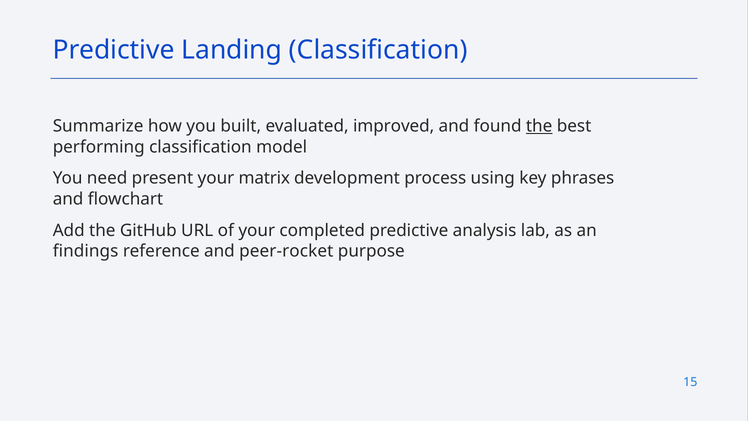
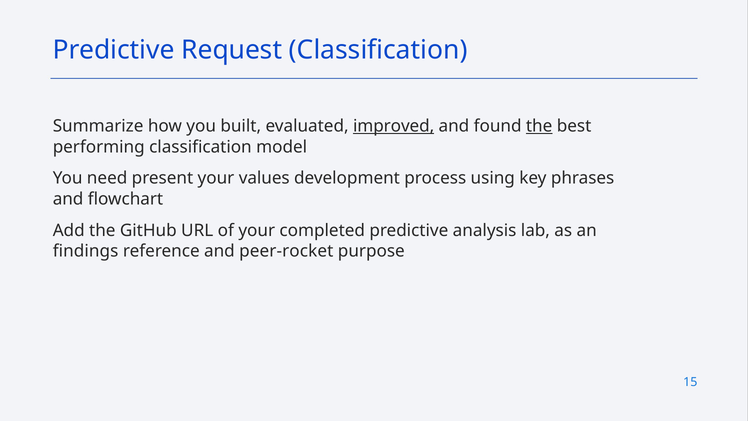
Landing: Landing -> Request (232, 50)
improved underline: none -> present (394, 126)
matrix: matrix -> values (264, 178)
